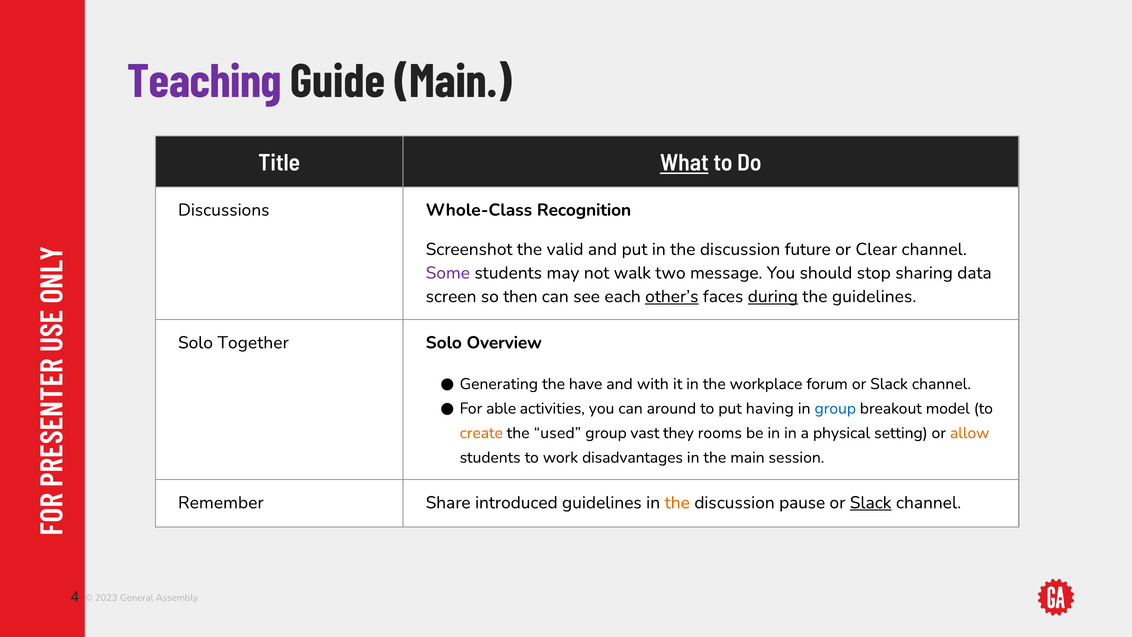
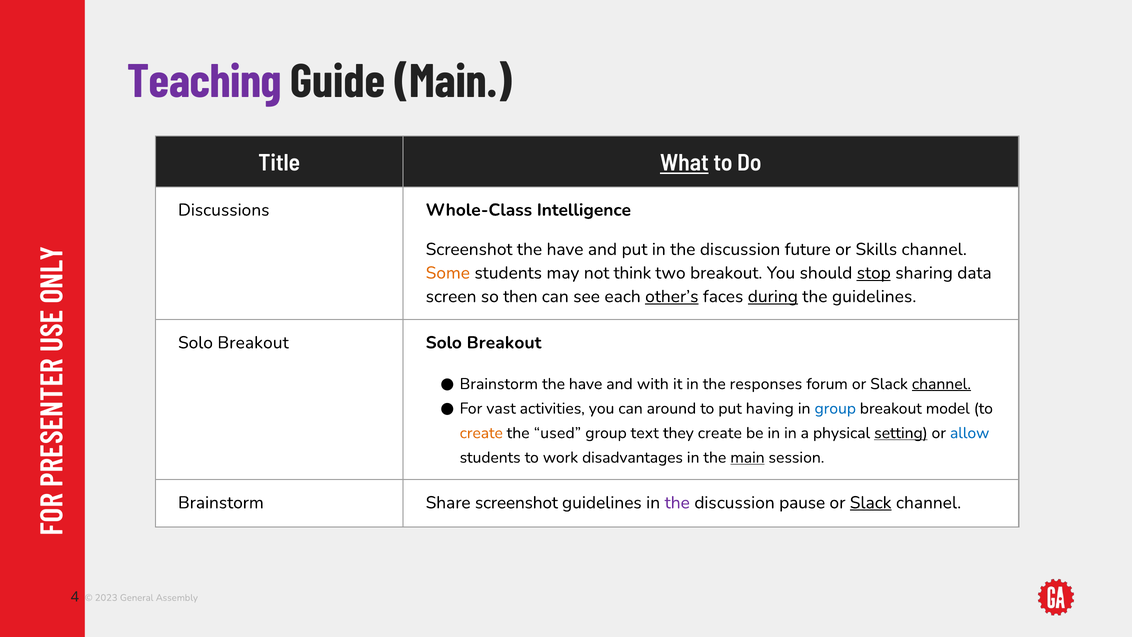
Recognition: Recognition -> Intelligence (584, 210)
Screenshot the valid: valid -> have (565, 249)
Clear: Clear -> Skills (876, 249)
Some colour: purple -> orange (448, 273)
walk: walk -> think (632, 273)
two message: message -> breakout (726, 273)
stop underline: none -> present (874, 273)
Together: Together -> Breakout (253, 342)
Overview: Overview -> Breakout (504, 342)
Generating: Generating -> Brainstorm (499, 384)
workplace: workplace -> responses (766, 384)
channel underline: none -> present (941, 384)
able: able -> vast (501, 408)
vast: vast -> text (645, 433)
they rooms: rooms -> create (720, 433)
setting underline: none -> present (901, 433)
allow colour: orange -> blue (970, 433)
main underline: none -> present (747, 457)
Remember: Remember -> Brainstorm (221, 502)
Share introduced: introduced -> screenshot (516, 502)
the colour: orange -> purple (677, 502)
